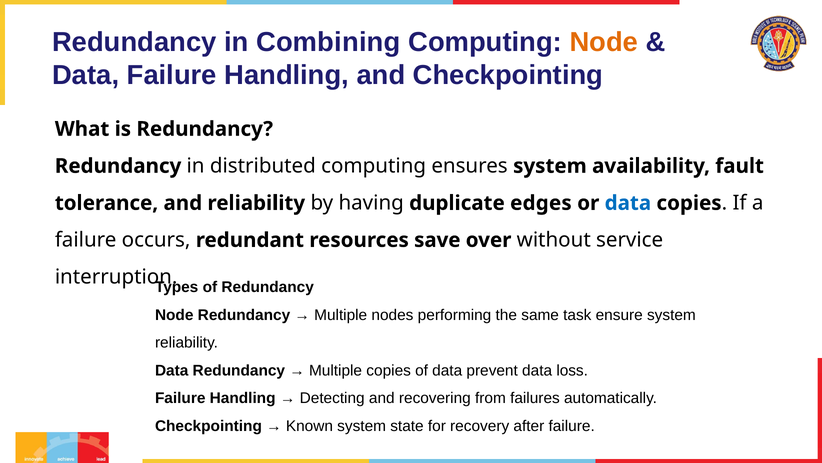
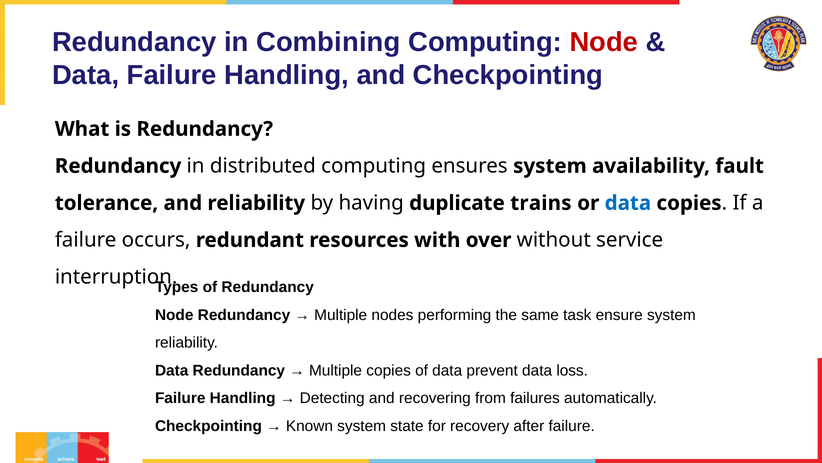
Node colour: orange -> red (604, 42)
edges: edges -> trains (541, 203)
save: save -> with (437, 240)
